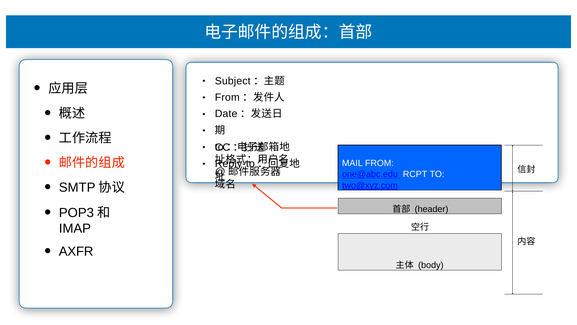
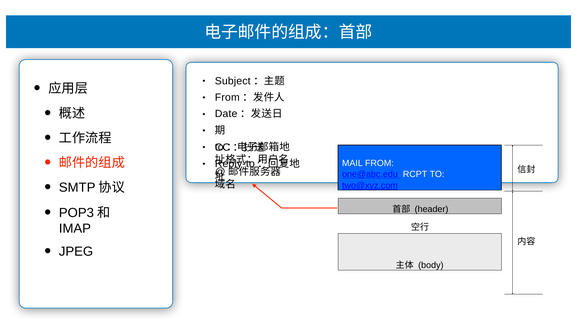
AXFR: AXFR -> JPEG (76, 251)
